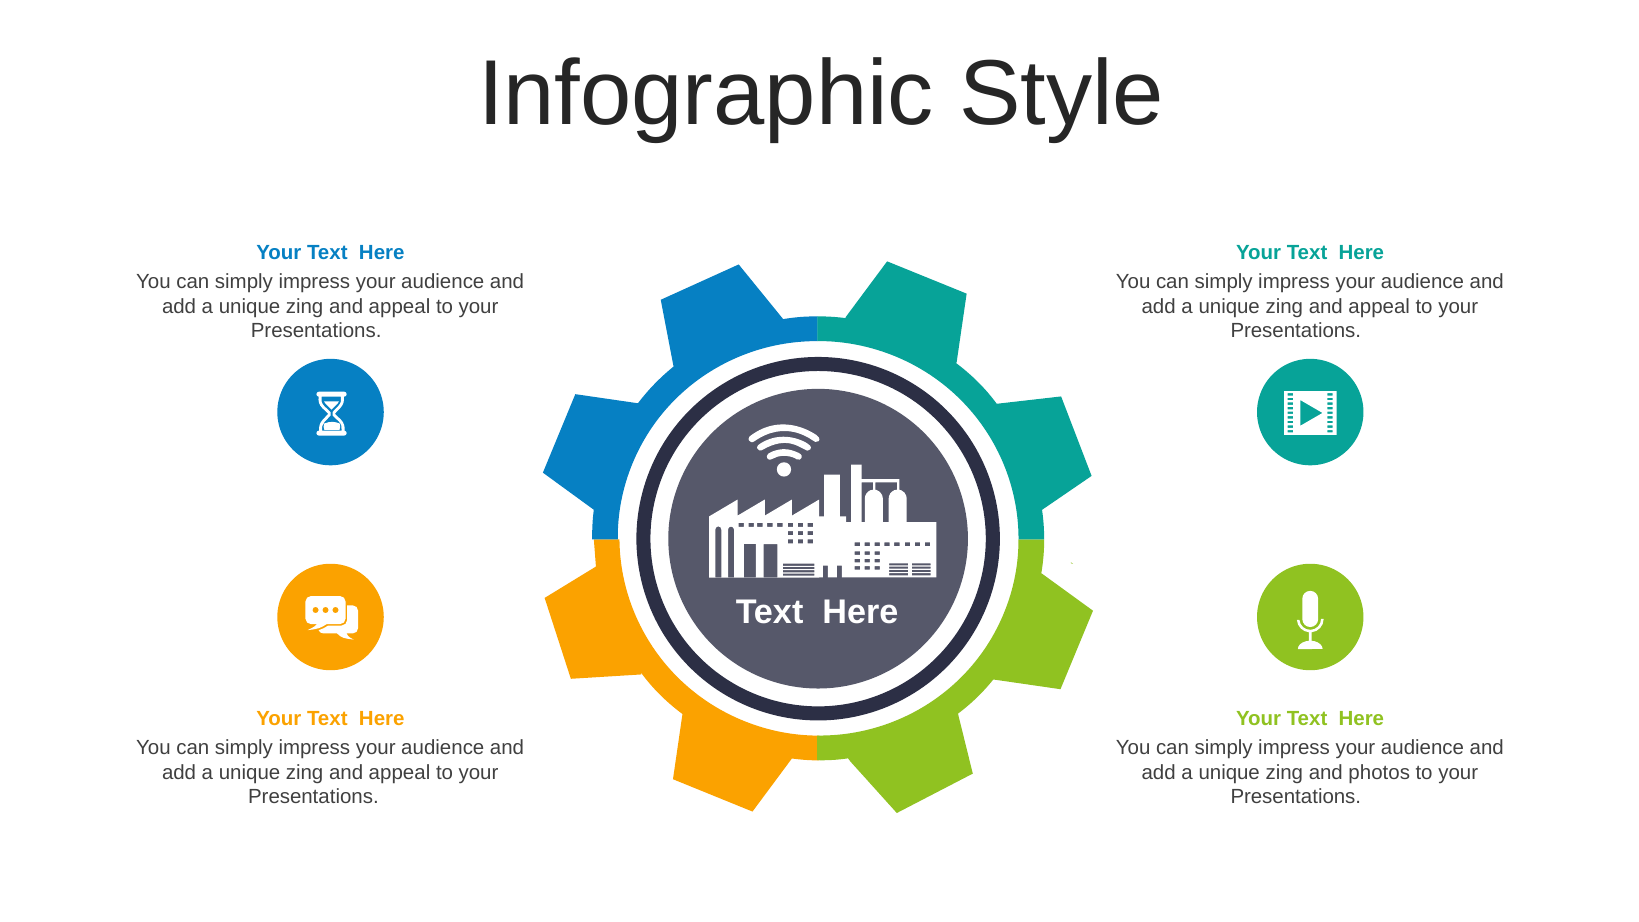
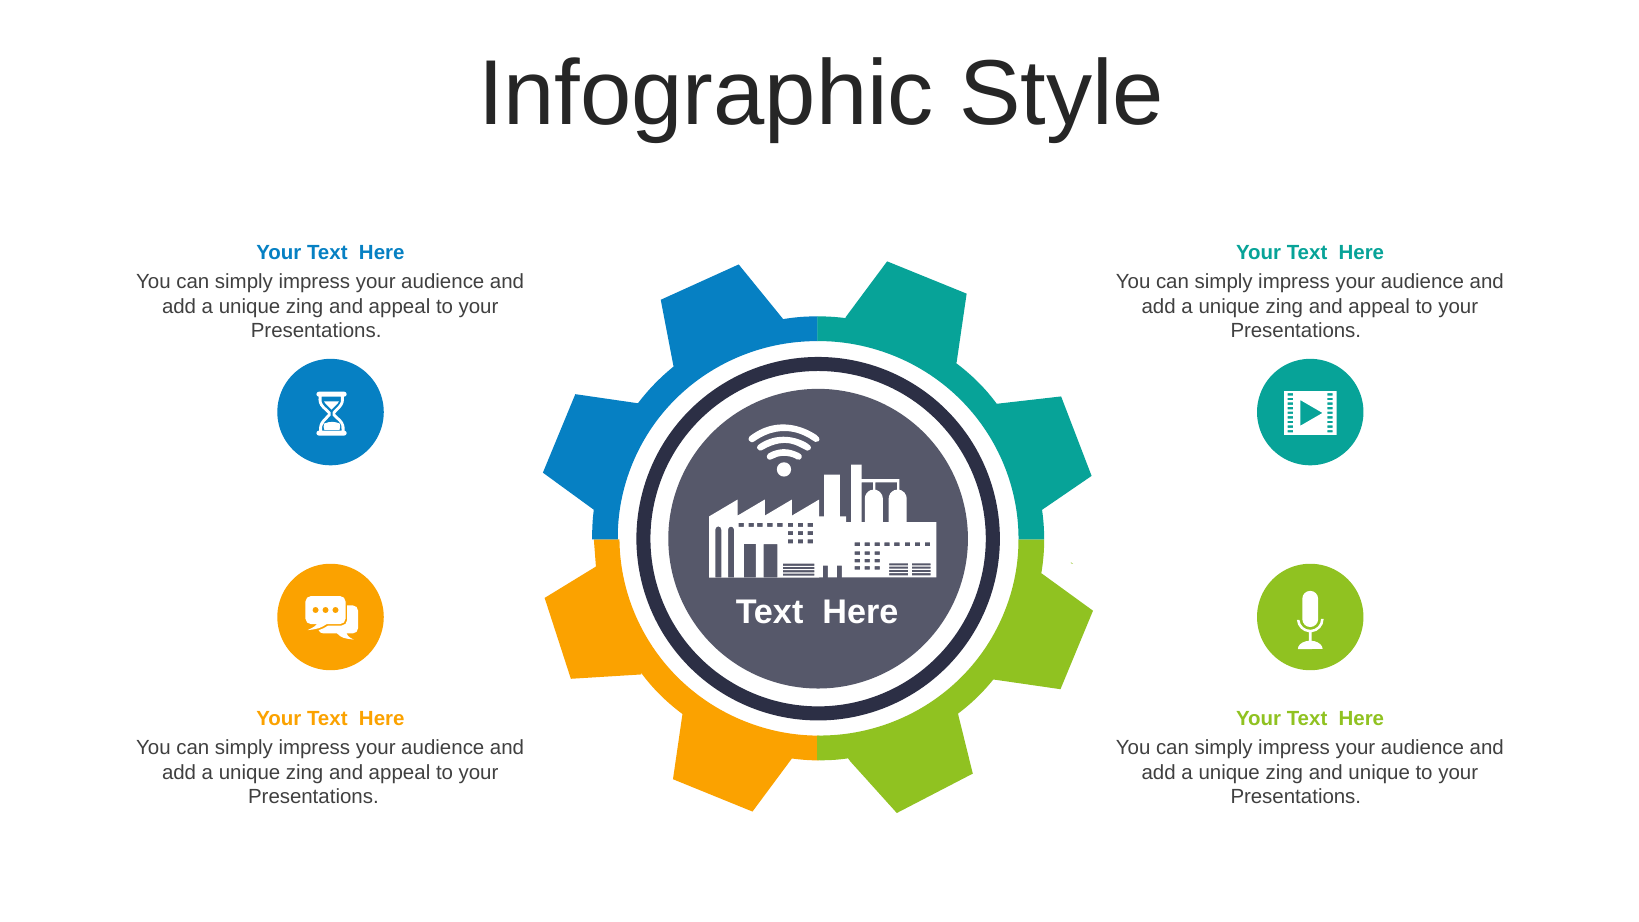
and photos: photos -> unique (1379, 772)
